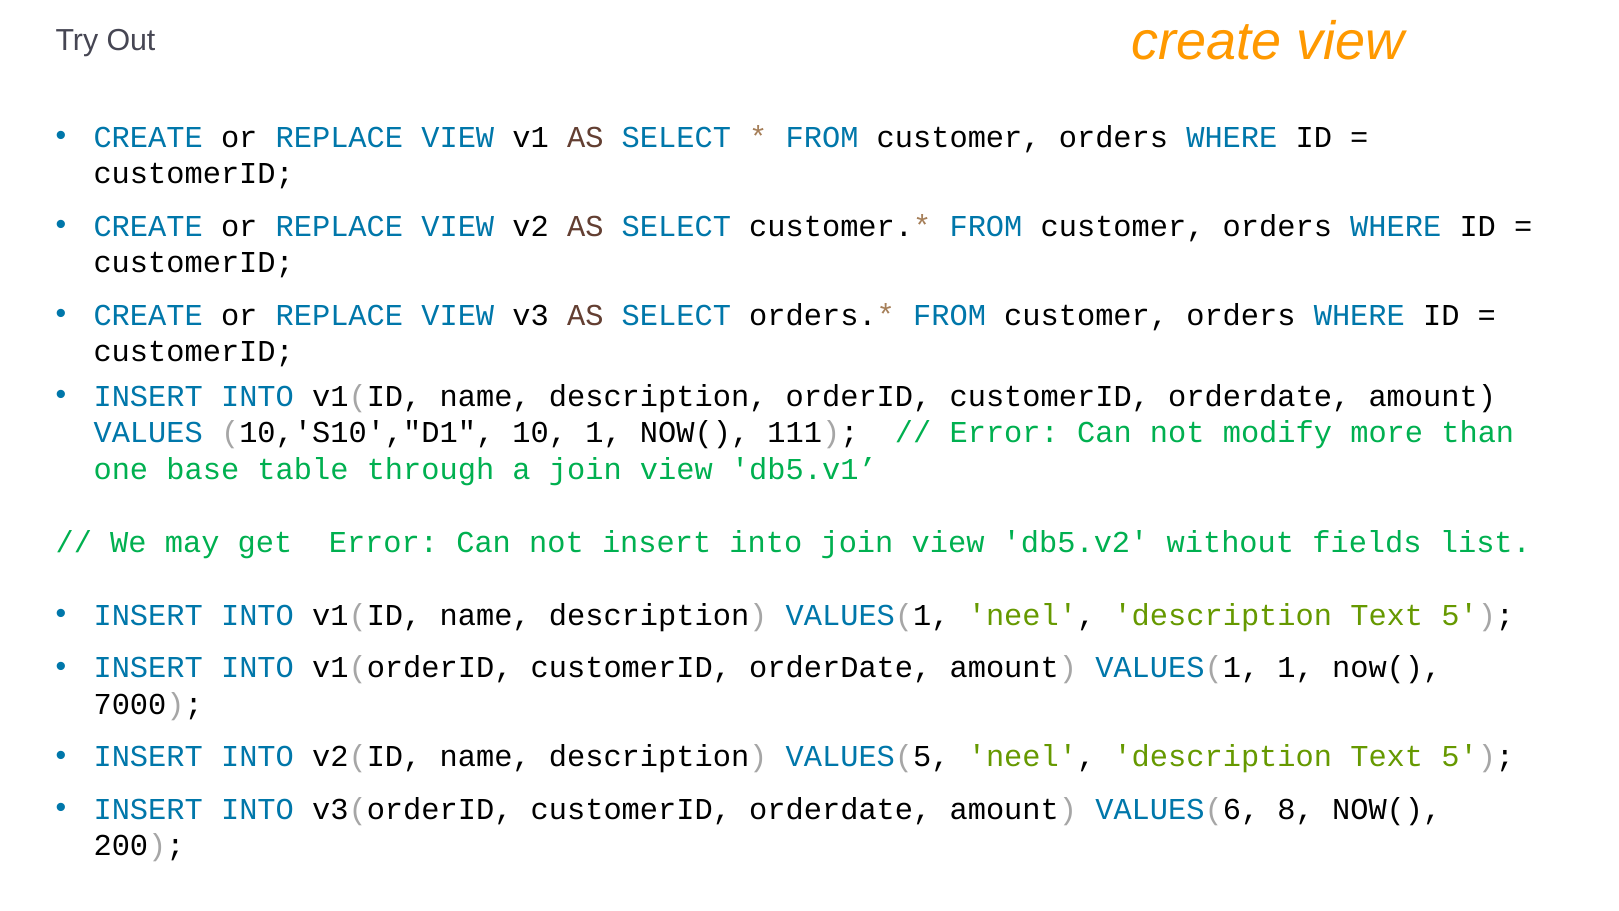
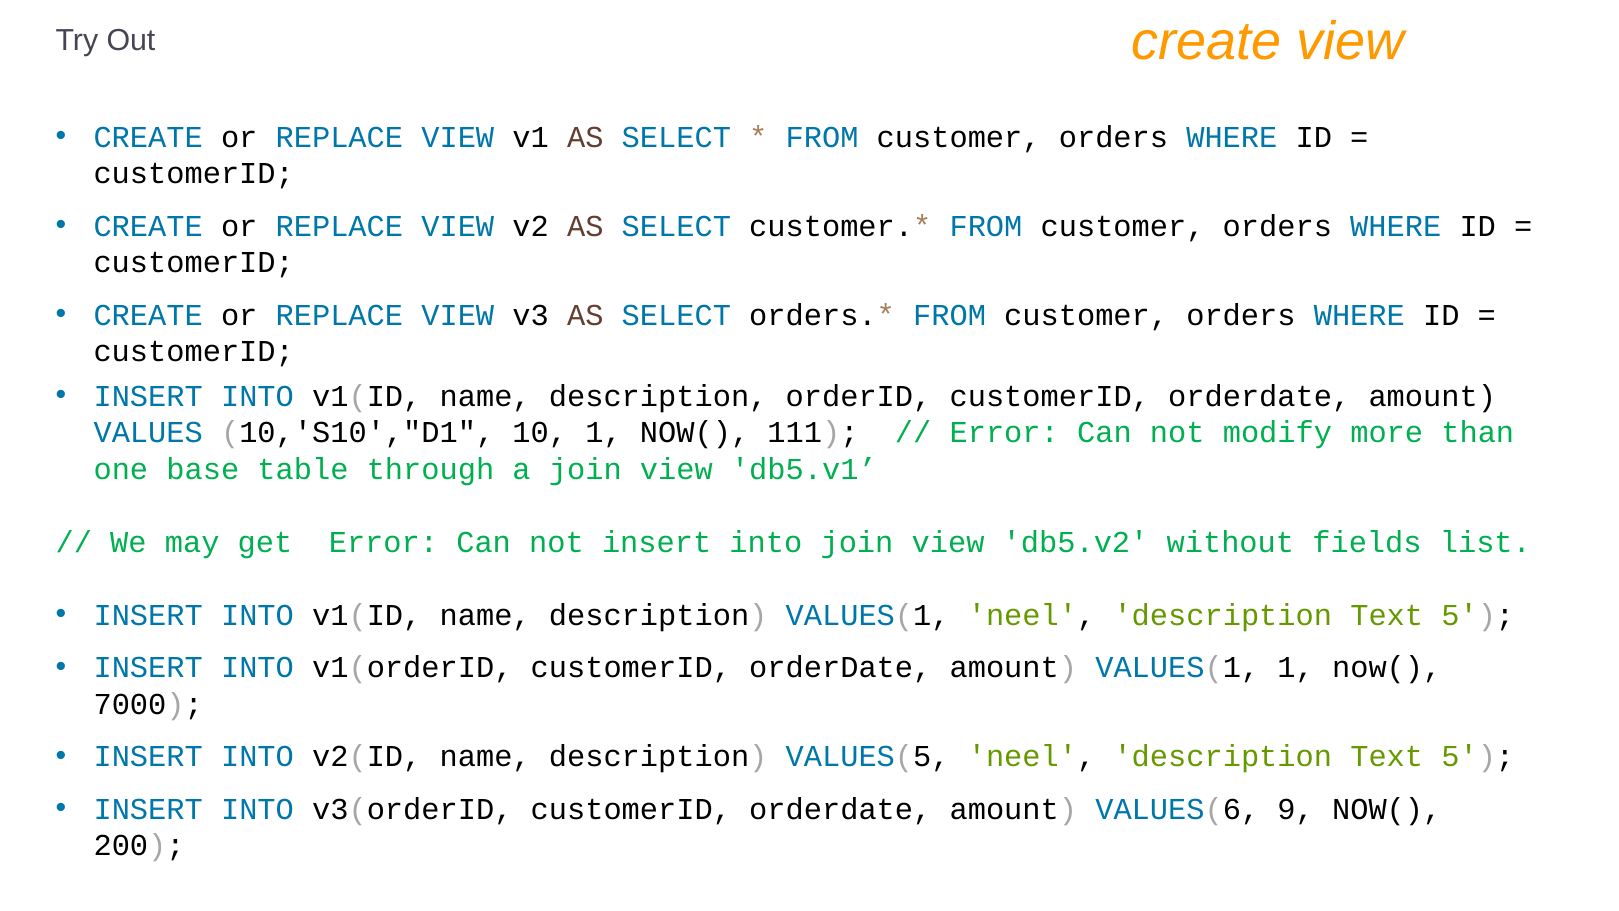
8: 8 -> 9 (1296, 809)
